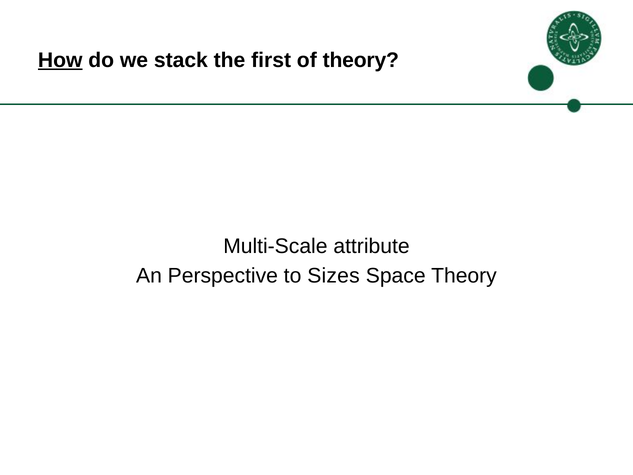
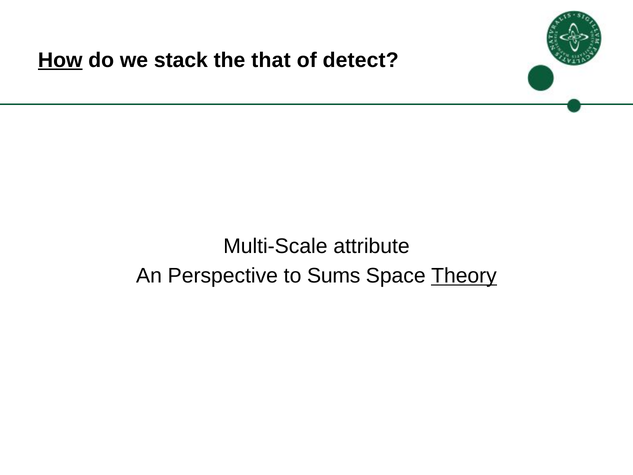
first: first -> that (271, 60)
of theory: theory -> detect (361, 60)
Sizes: Sizes -> Sums (334, 276)
Theory underline: none -> present (464, 276)
